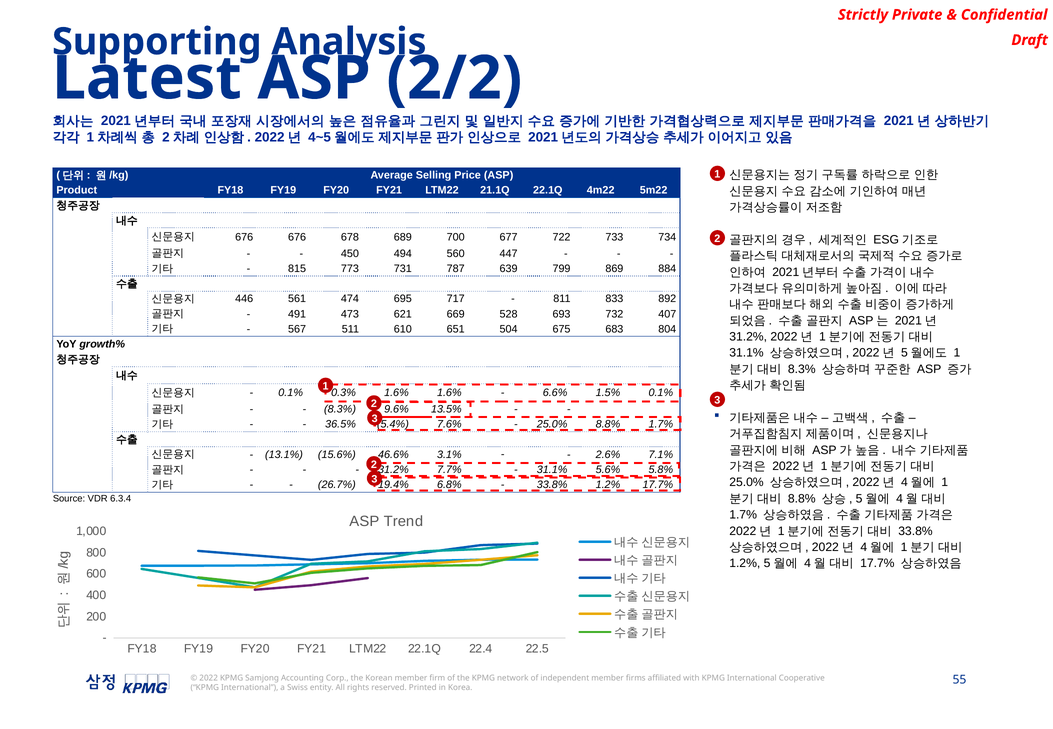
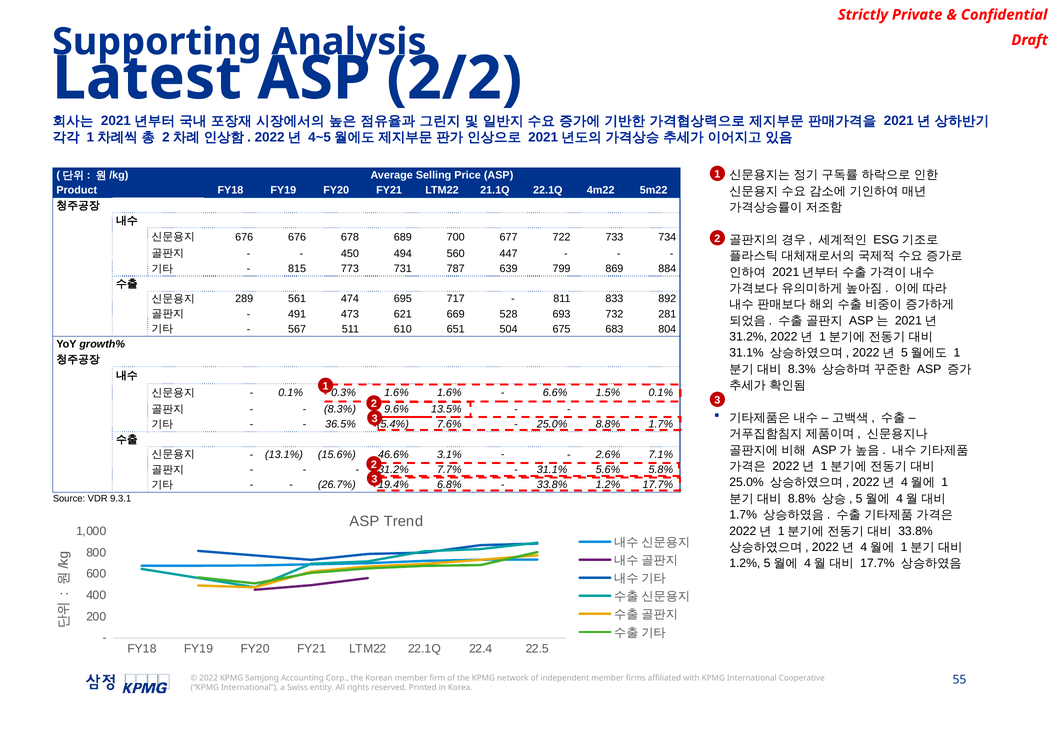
446: 446 -> 289 (244, 299)
407: 407 -> 281 (667, 314)
6.3.4: 6.3.4 -> 9.3.1 (121, 499)
